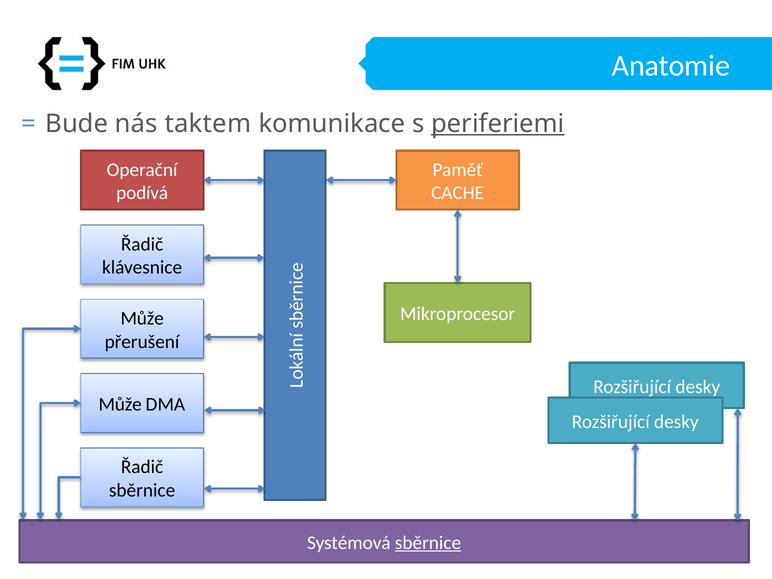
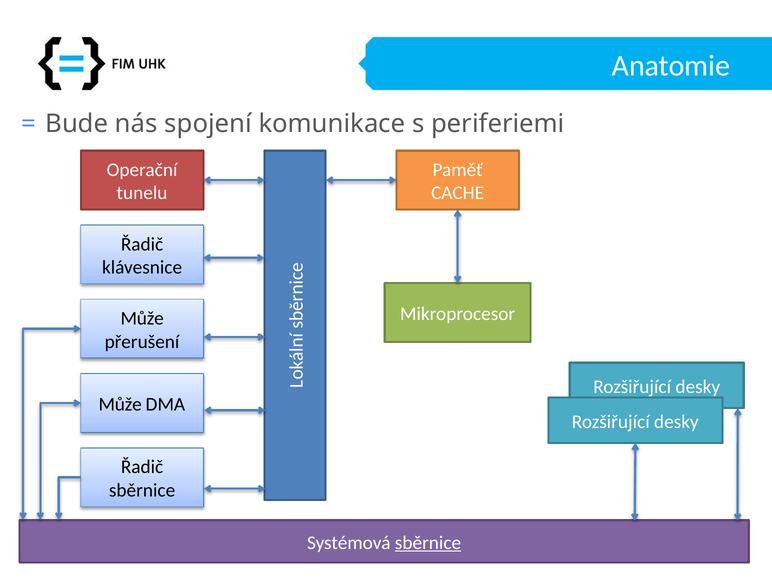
taktem: taktem -> spojení (208, 124)
periferiemi underline: present -> none (498, 124)
podívá: podívá -> tunelu (142, 193)
